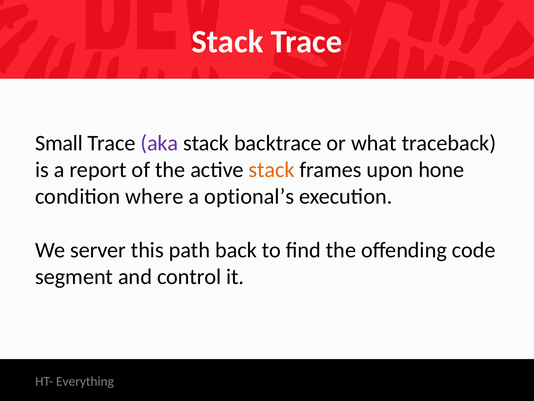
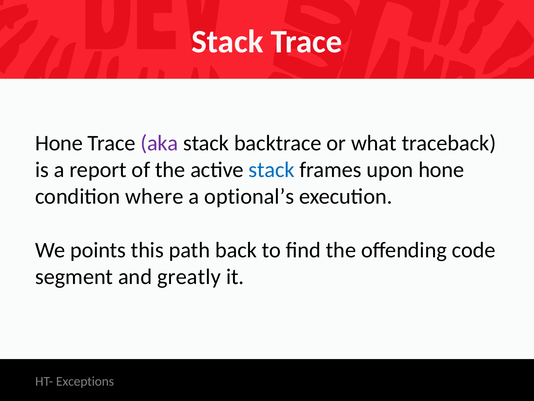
Small: Small -> Hone (59, 143)
stack colour: orange -> blue (272, 170)
server: server -> points (98, 250)
control: control -> greatly (189, 276)
Everything: Everything -> Exceptions (85, 381)
